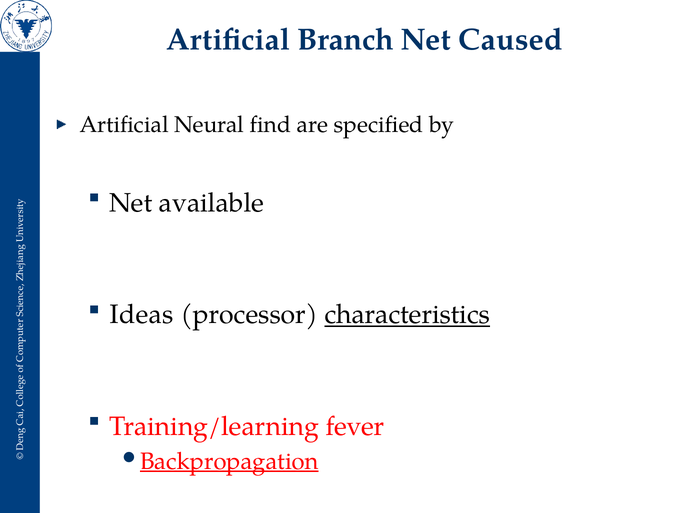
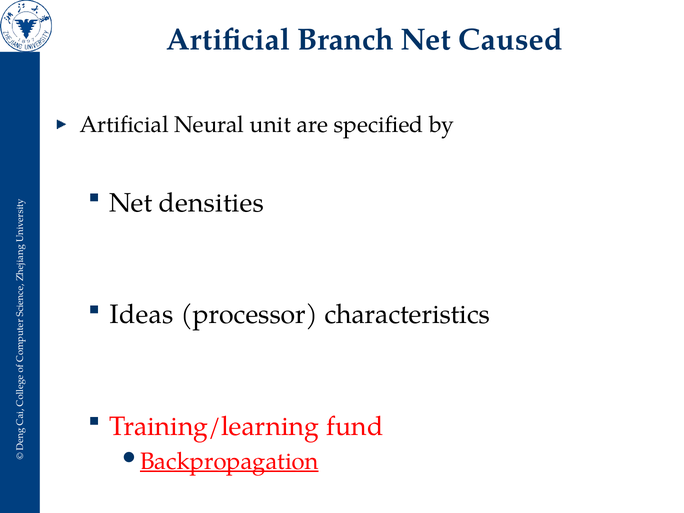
find: find -> unit (270, 125)
available: available -> densities (211, 203)
characteristics underline: present -> none (407, 315)
fever: fever -> fund (355, 426)
